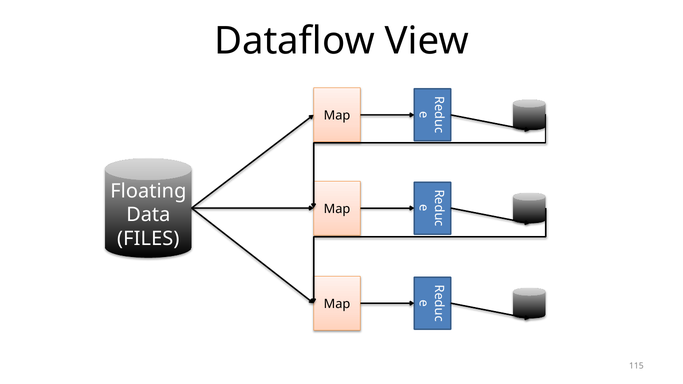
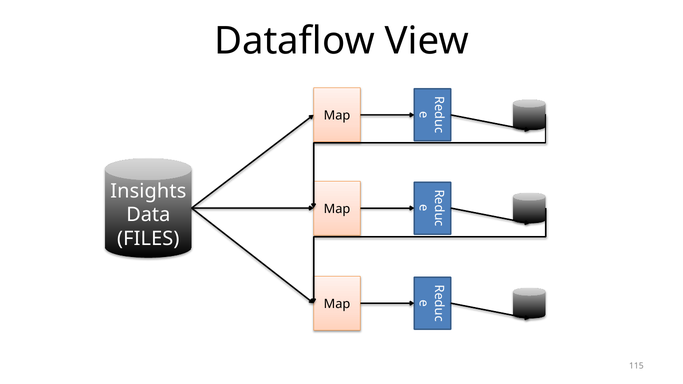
Floating: Floating -> Insights (148, 191)
